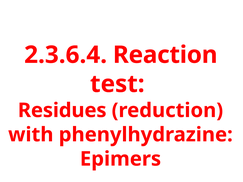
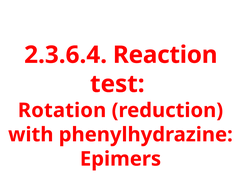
Residues: Residues -> Rotation (62, 111)
